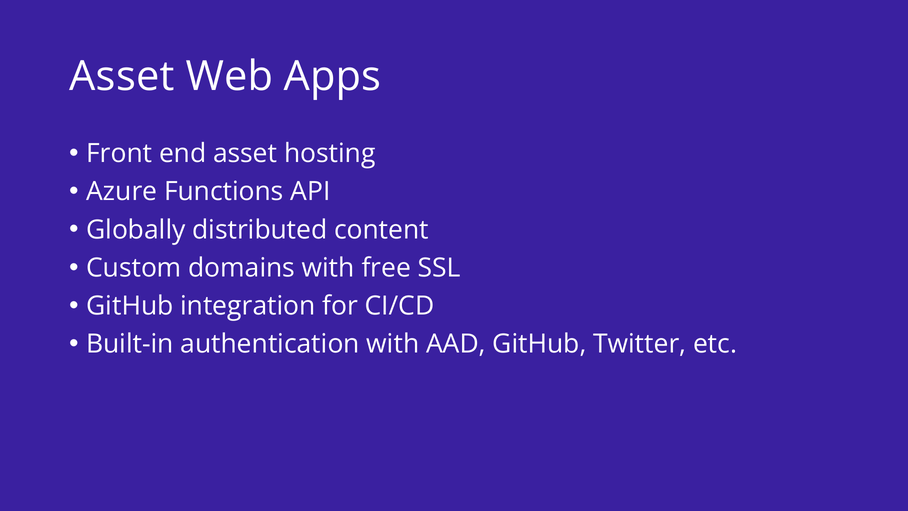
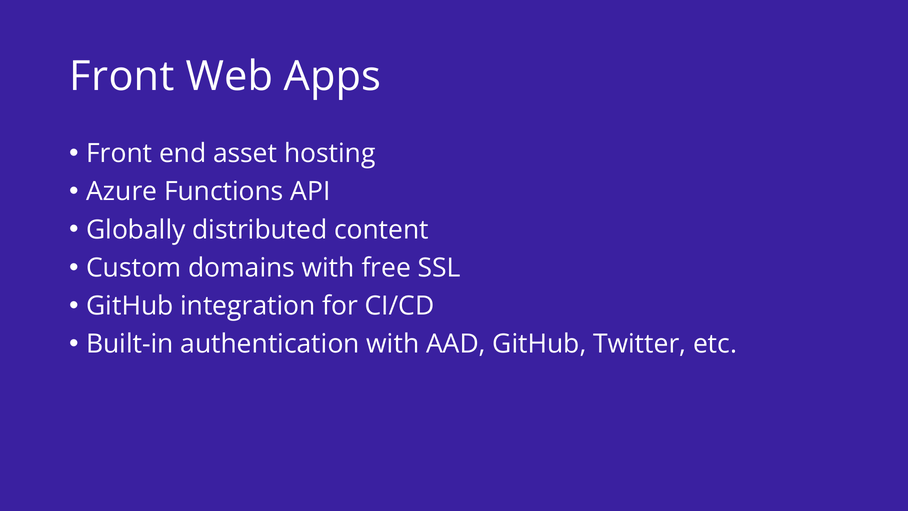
Asset: Asset -> Front (122, 76)
